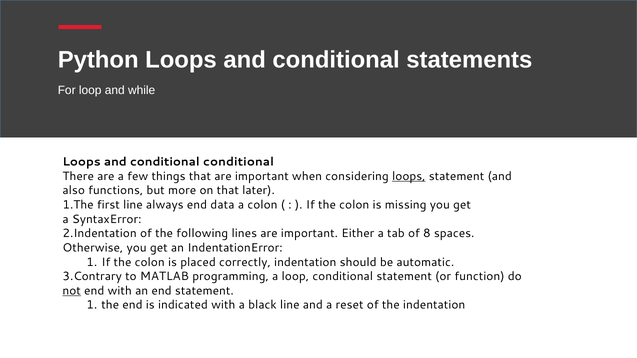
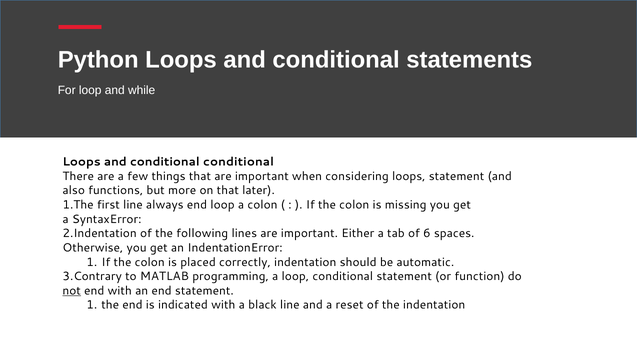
loops underline: present -> none (409, 176)
end data: data -> loop (223, 205)
8: 8 -> 6 (427, 234)
